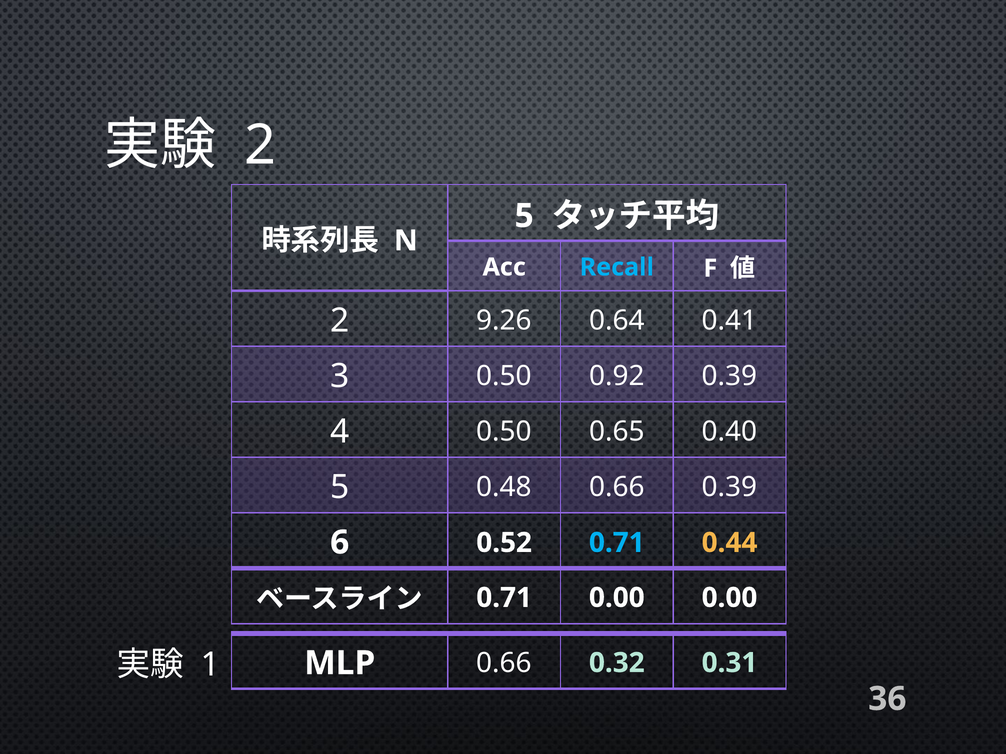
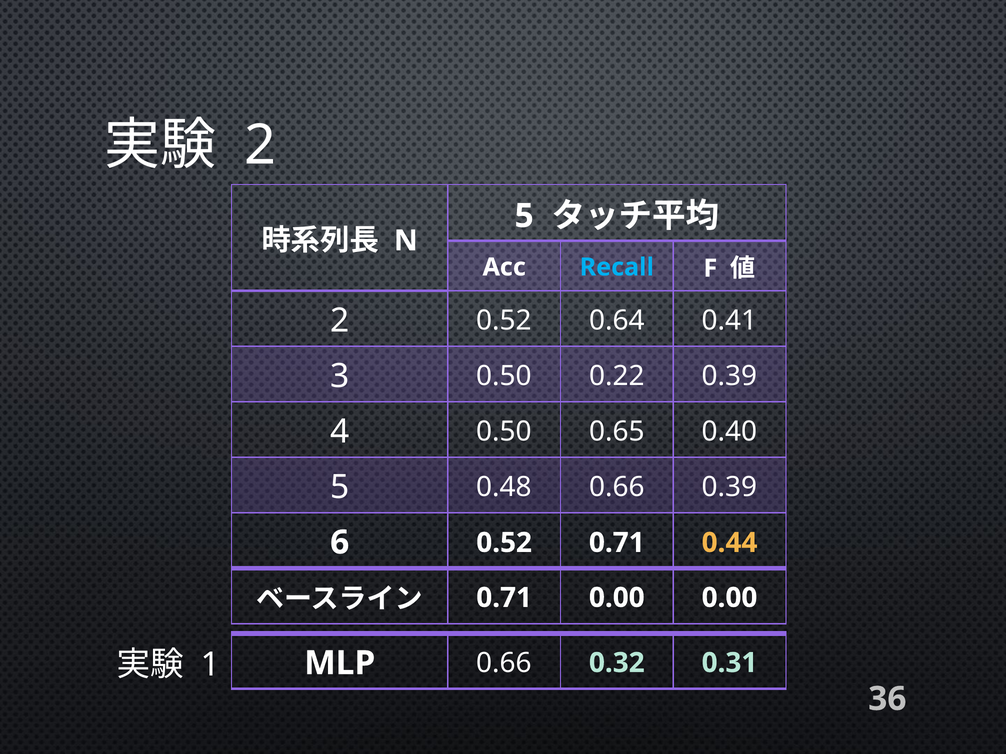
2 9.26: 9.26 -> 0.52 (504, 321)
0.92: 0.92 -> 0.22 (617, 376)
0.71 colour: light blue -> white (617, 543)
